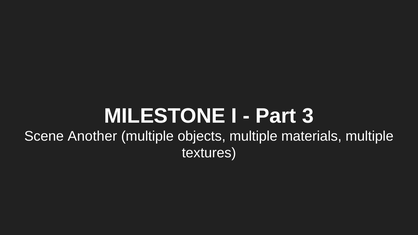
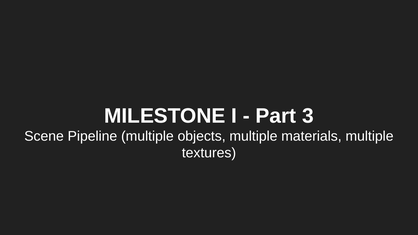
Another: Another -> Pipeline (92, 136)
